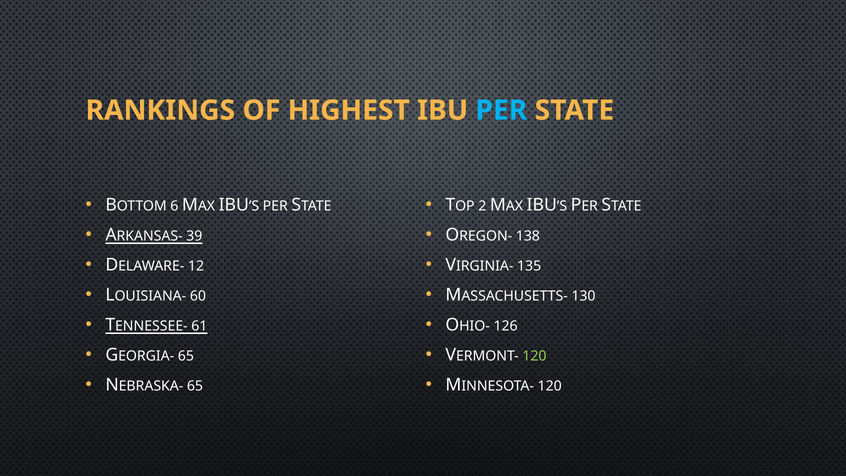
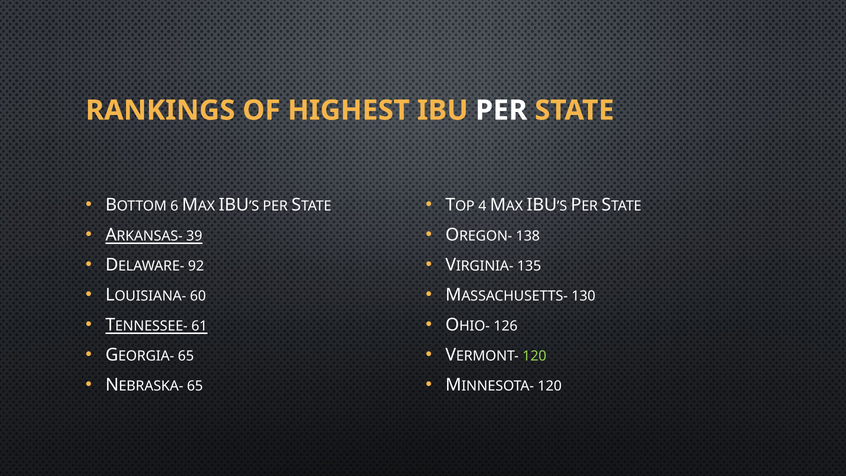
PER colour: light blue -> white (501, 110)
2: 2 -> 4 (482, 206)
12: 12 -> 92 (196, 266)
